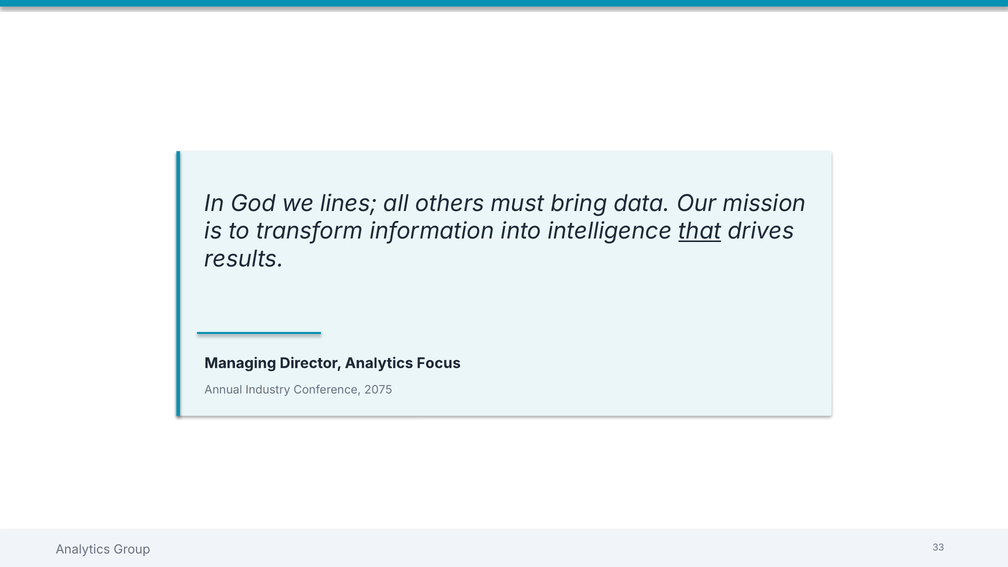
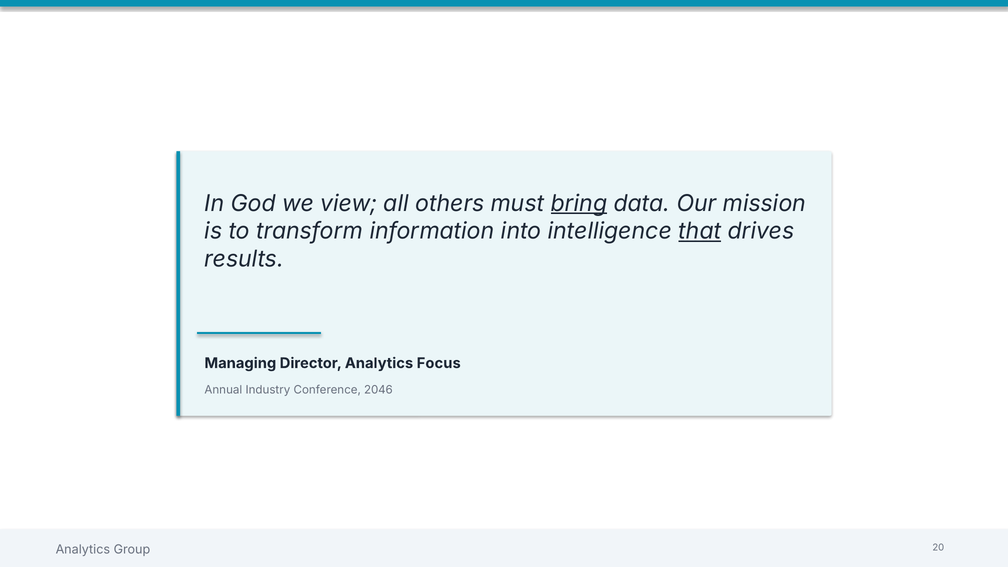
lines: lines -> view (349, 203)
bring underline: none -> present (579, 203)
2075: 2075 -> 2046 (378, 390)
33: 33 -> 20 (938, 548)
